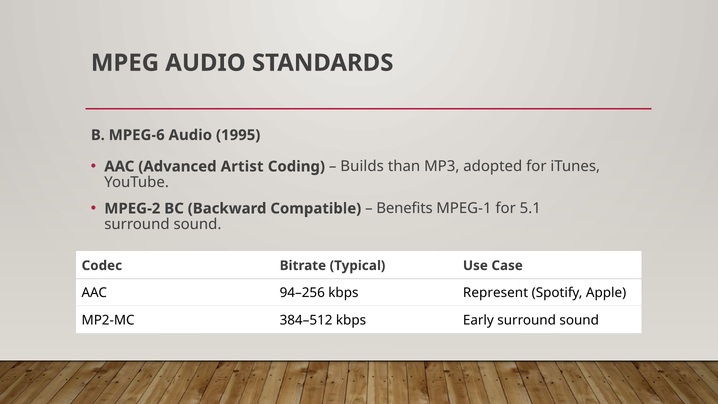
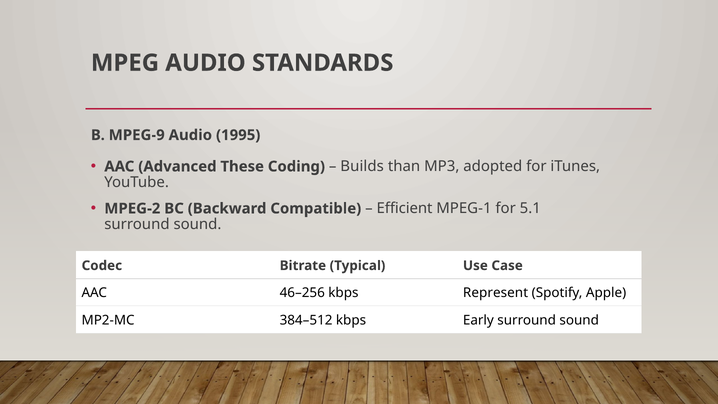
MPEG-6: MPEG-6 -> MPEG-9 (137, 135)
Artist: Artist -> These (242, 166)
Benefits: Benefits -> Efficient (405, 208)
94–256: 94–256 -> 46–256 (302, 293)
